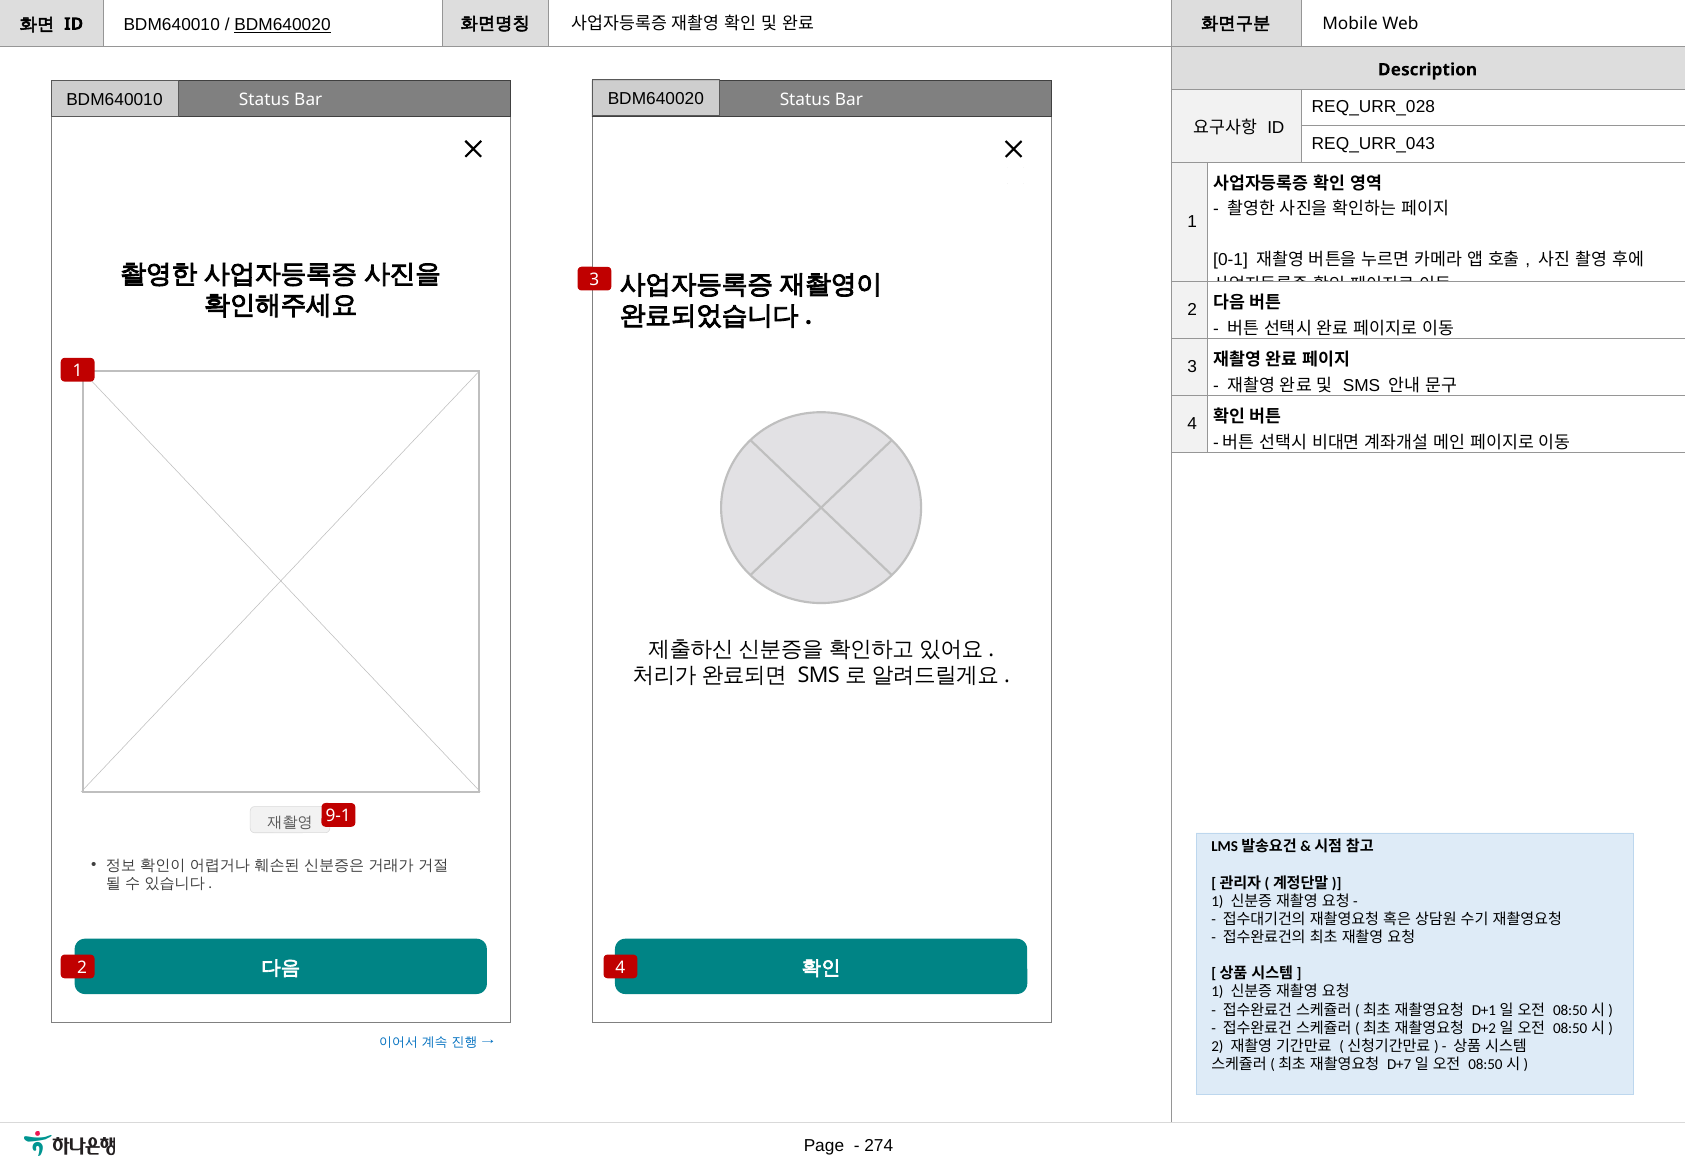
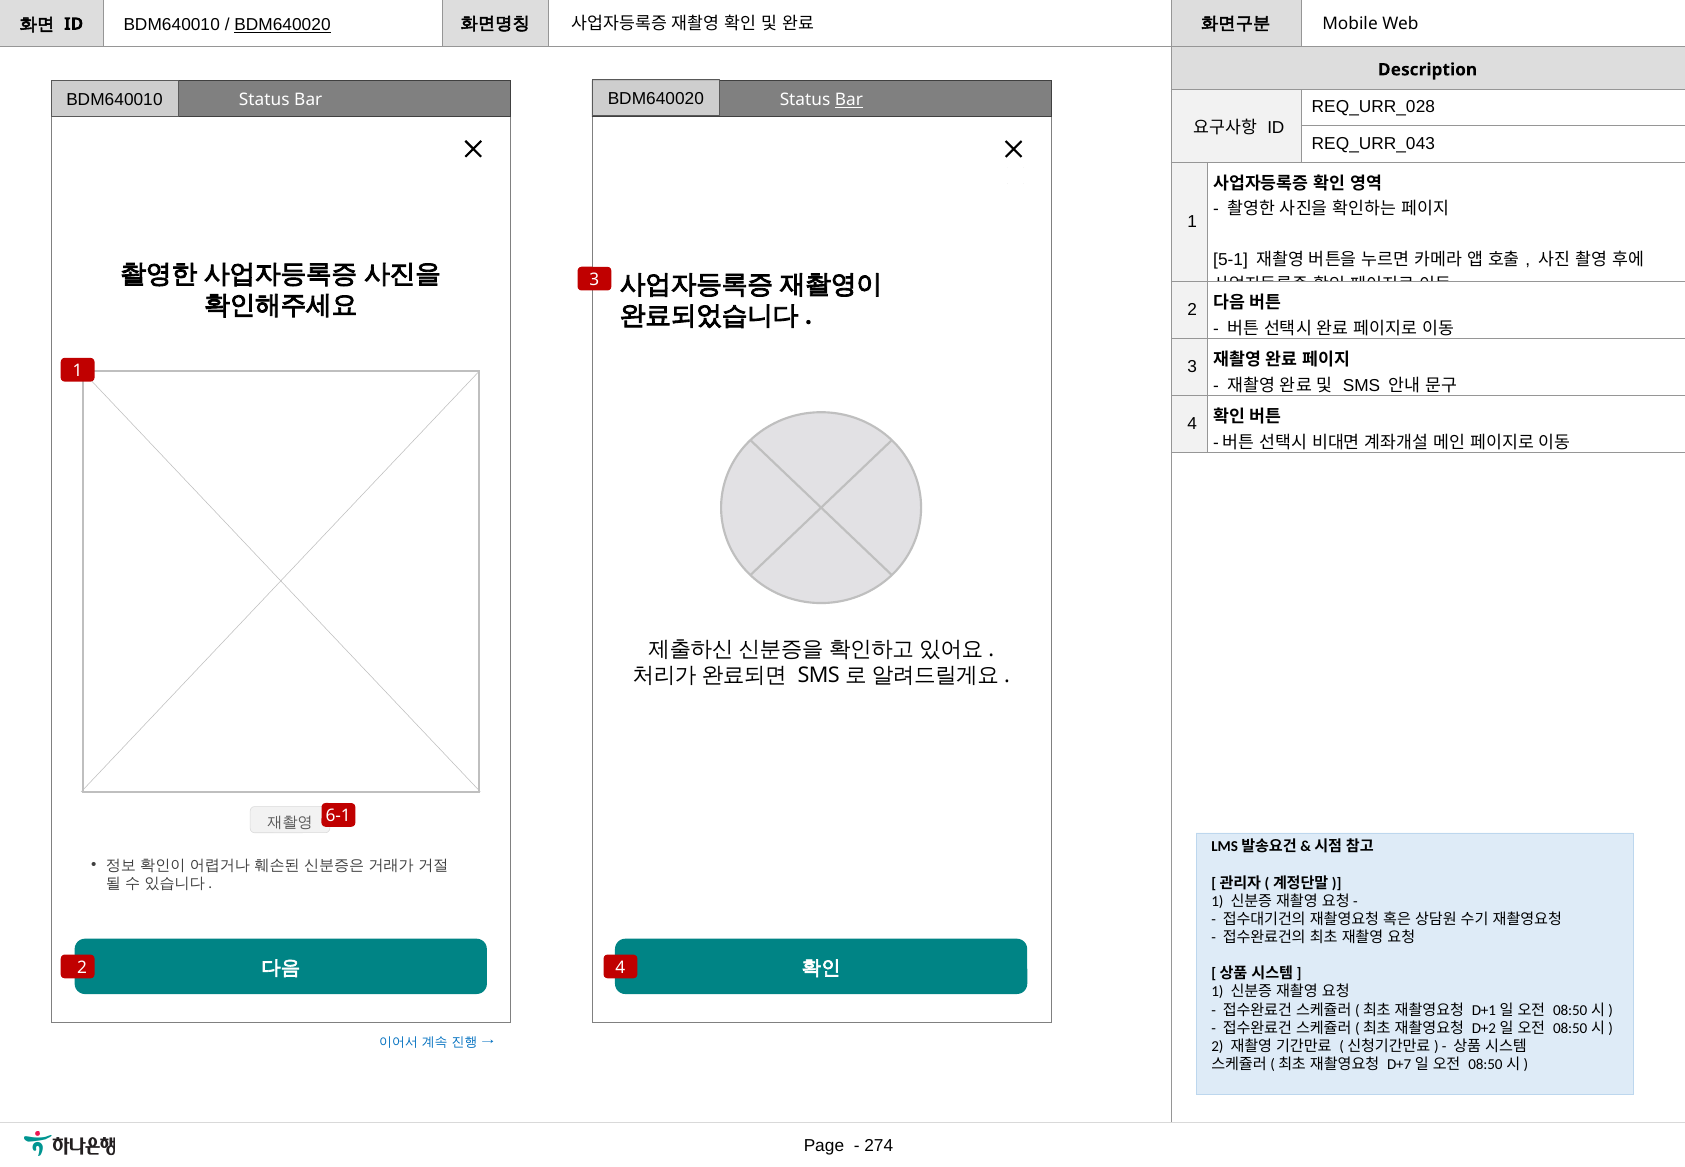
Bar underline: none -> present (849, 100)
0-1: 0-1 -> 5-1 (1231, 260)
9-1: 9-1 -> 6-1 (338, 816)
